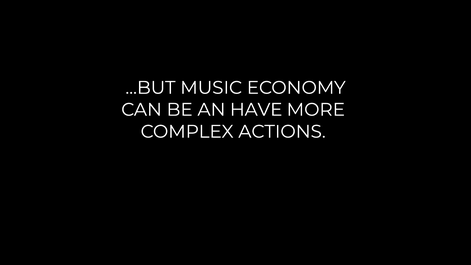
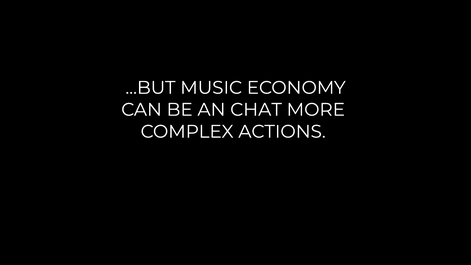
HAVE: HAVE -> CHAT (256, 110)
